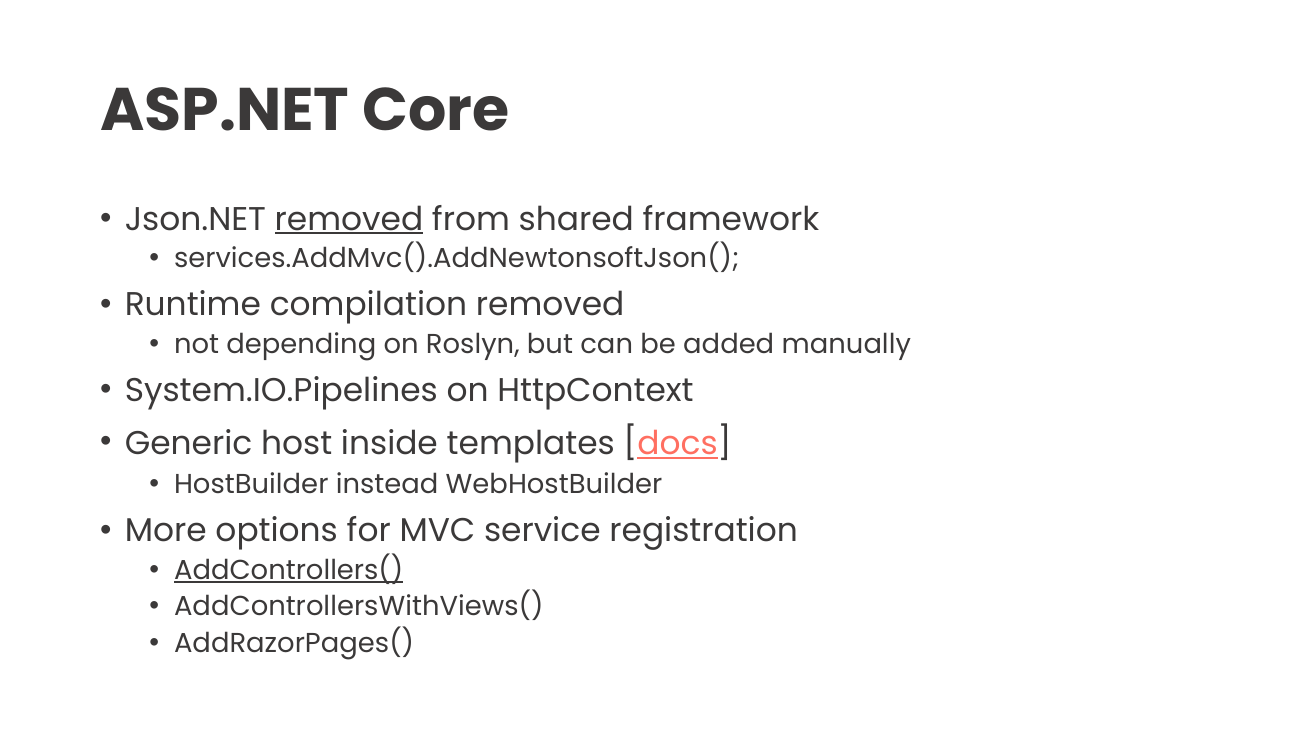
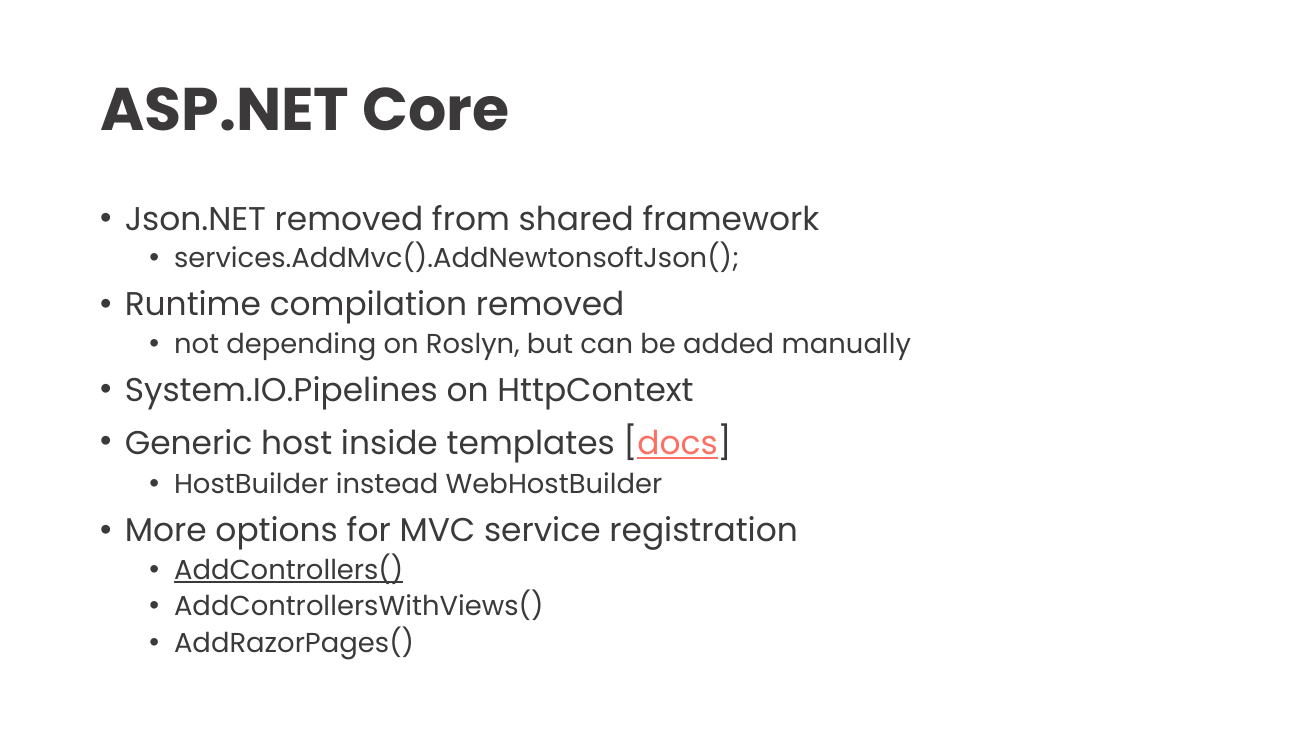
removed underline: present -> none (349, 219)
